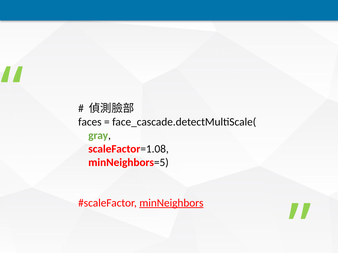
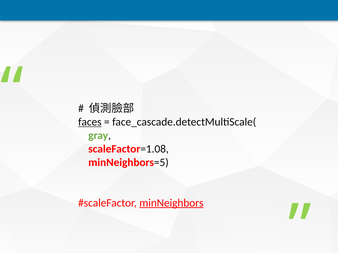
faces underline: none -> present (90, 122)
